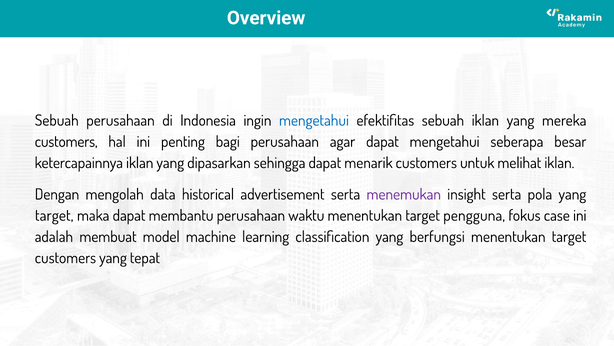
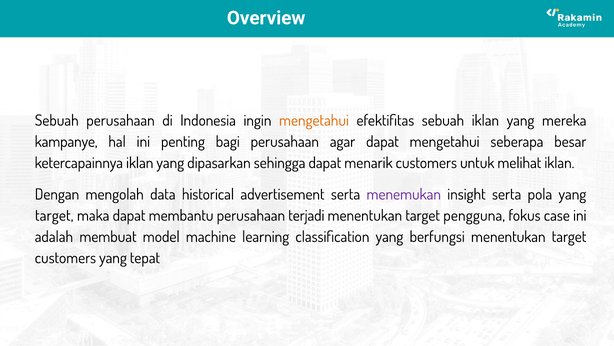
mengetahui colour: blue -> orange (314, 120)
customers: customers -> kampanye (66, 142)
waktu: waktu -> terjadi (306, 215)
